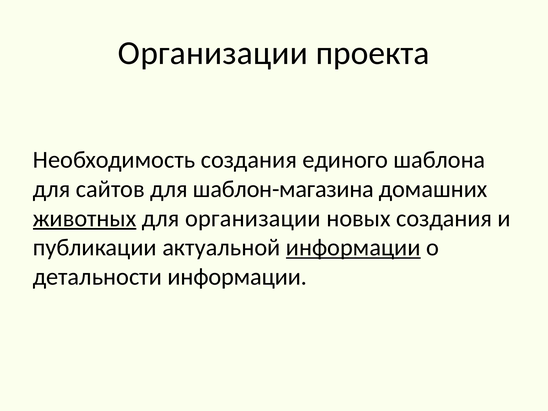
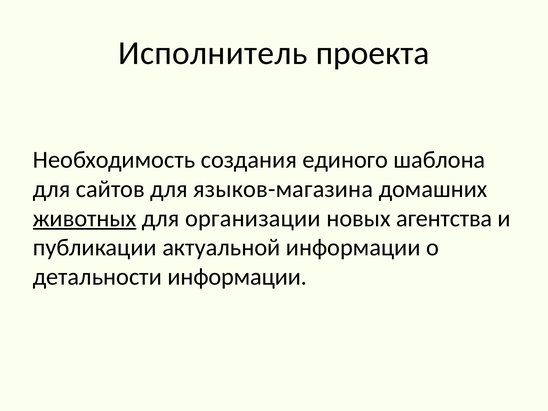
Организации: Организации -> Исполнитель (213, 53)
шаблон-магазина: шаблон-магазина -> языков-магазина (283, 189)
новых создания: создания -> агентства (444, 218)
информации underline: present -> none (353, 248)
